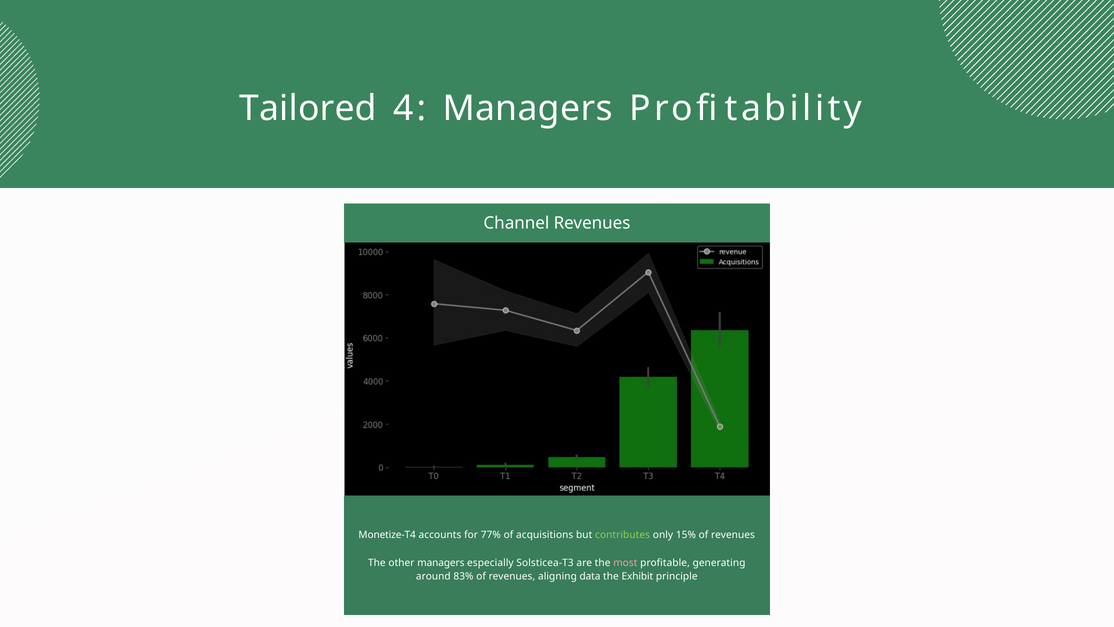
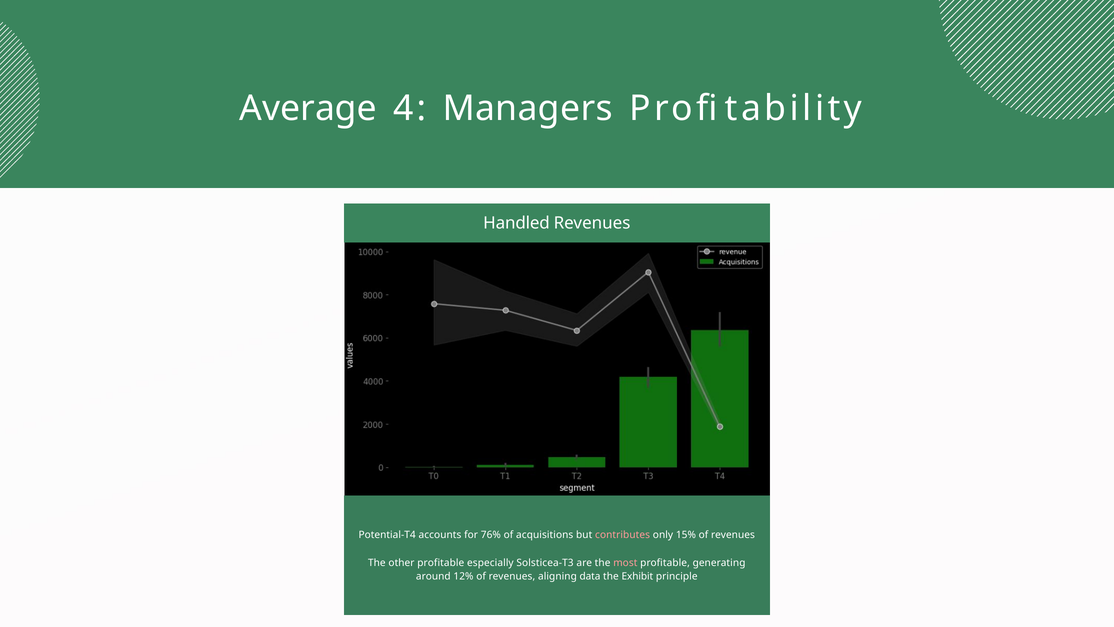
Tailored: Tailored -> Average (308, 108)
Channel: Channel -> Handled (516, 223)
Monetize-T4: Monetize-T4 -> Potential-T4 (387, 535)
77%: 77% -> 76% (491, 535)
contributes colour: light green -> pink (623, 535)
other managers: managers -> profitable (441, 562)
83%: 83% -> 12% (463, 576)
